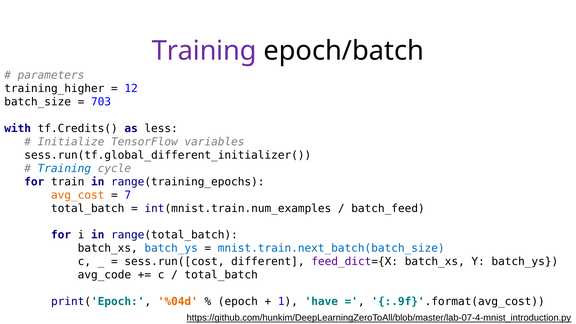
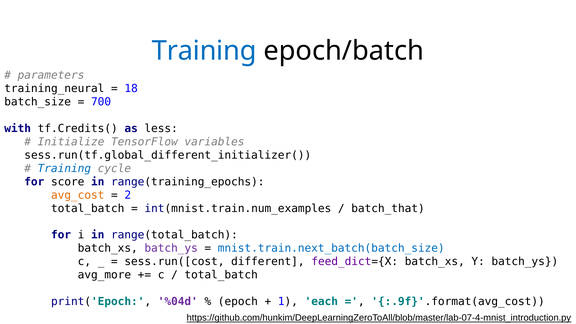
Training colour: purple -> blue (204, 51)
training_higher: training_higher -> training_neural (54, 88)
12: 12 -> 18 (131, 88)
703: 703 -> 700 (101, 102)
train: train -> score (68, 182)
7: 7 -> 2 (128, 195)
batch_feed: batch_feed -> batch_that (388, 208)
batch_ys colour: blue -> purple (171, 248)
avg_code: avg_code -> avg_more (104, 275)
%04d colour: orange -> purple (178, 302)
have: have -> each (321, 302)
